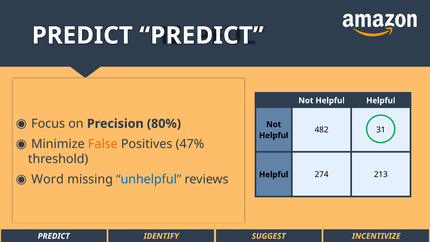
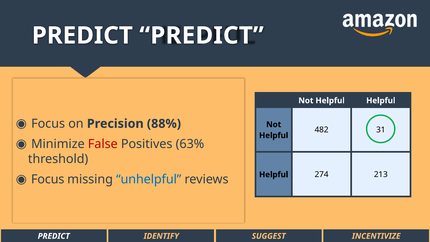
80%: 80% -> 88% (164, 124)
False colour: orange -> red (103, 144)
47%: 47% -> 63% (190, 144)
Word: Word -> Focus (48, 179)
